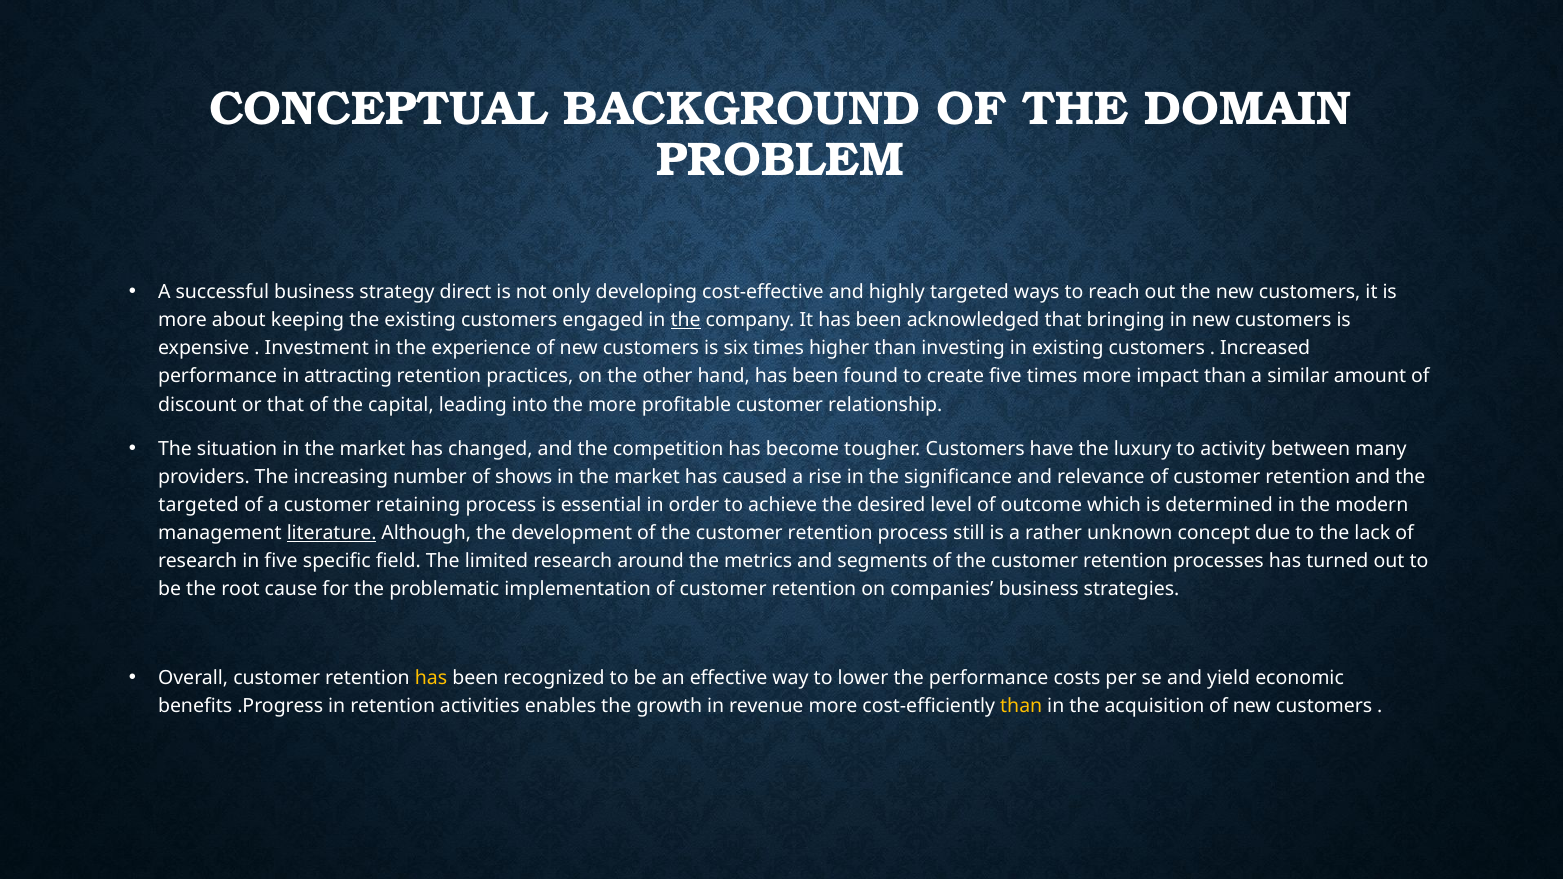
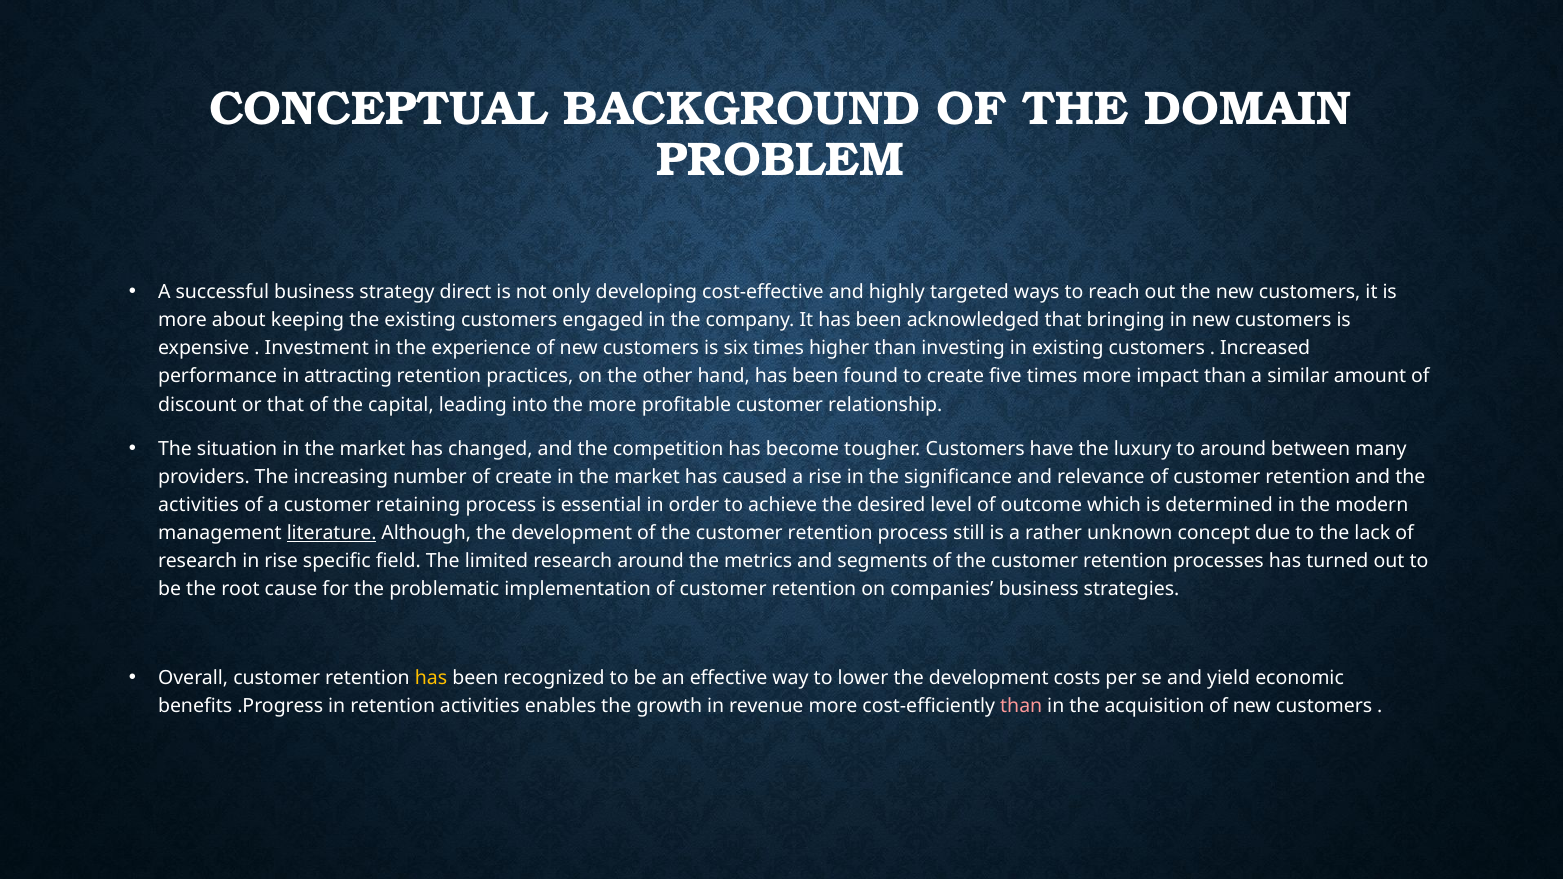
the underline: present -> none (686, 320)
to activity: activity -> around (1233, 449)
of shows: shows -> create (524, 477)
targeted: targeted -> activities (199, 505)
in five: five -> rise (281, 562)
lower the performance: performance -> development (989, 678)
than colour: yellow -> pink (1021, 707)
